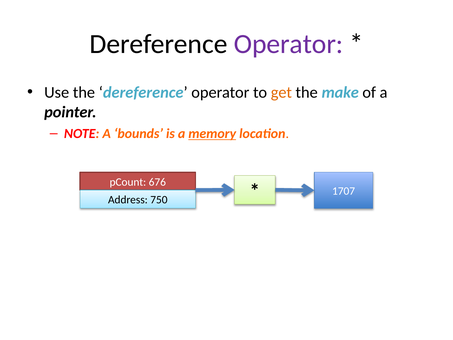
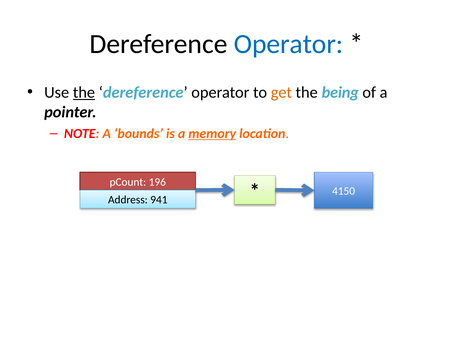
Operator colour: purple -> blue (289, 44)
the underline: none -> present (84, 92)
make: make -> being (340, 92)
676: 676 -> 196 (157, 182)
750: 750 -> 941 (159, 200)
1707: 1707 -> 4150 (344, 191)
